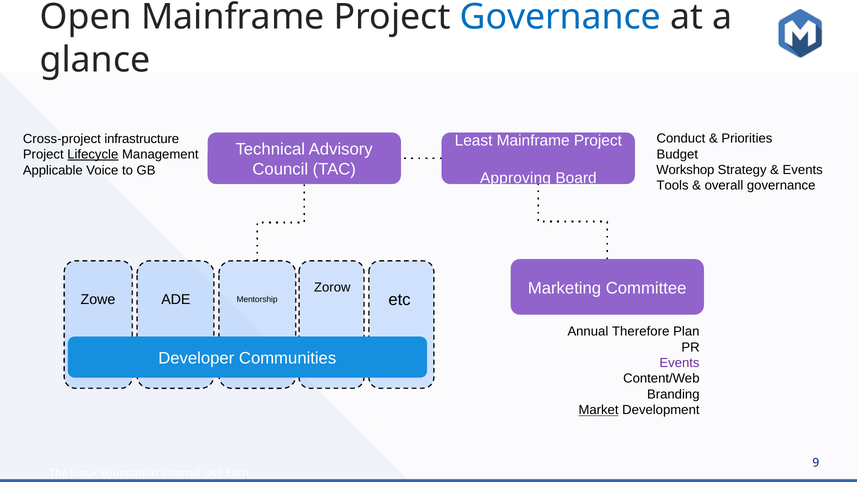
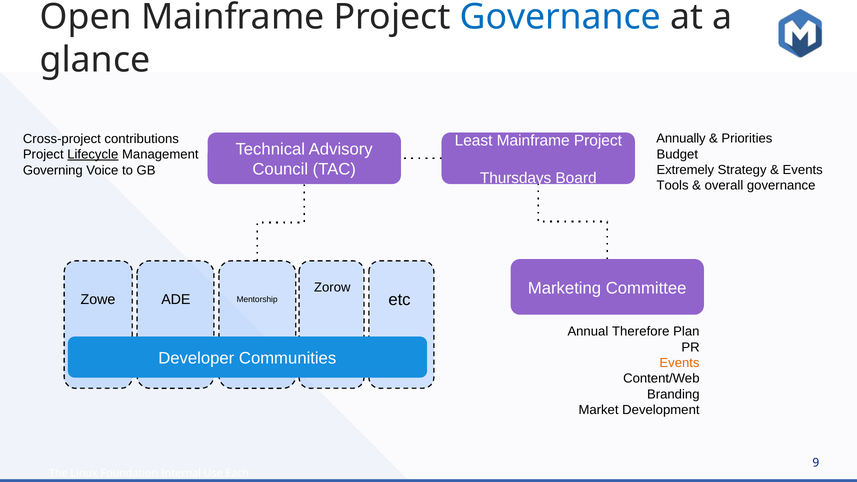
Conduct: Conduct -> Annually (681, 139)
infrastructure: infrastructure -> contributions (142, 139)
Workshop: Workshop -> Extremely (685, 170)
Applicable: Applicable -> Governing (53, 170)
Approving: Approving -> Thursdays (516, 178)
Events colour: purple -> orange (680, 363)
Market underline: present -> none (599, 410)
